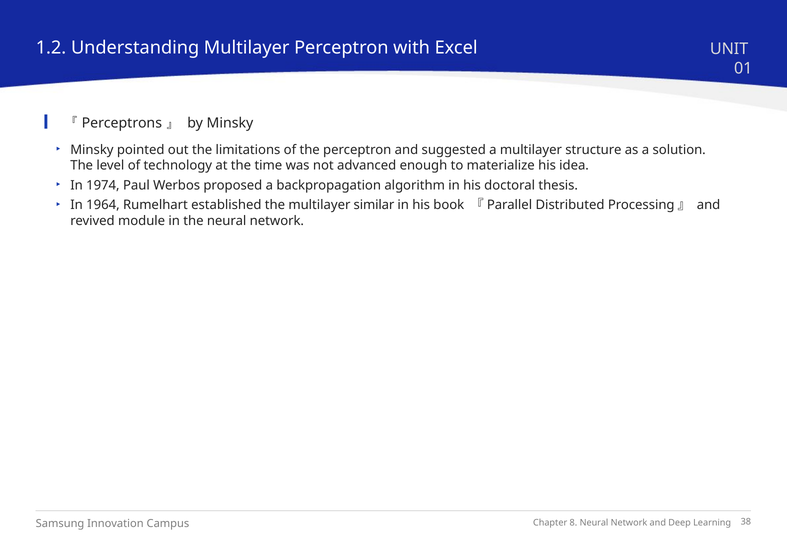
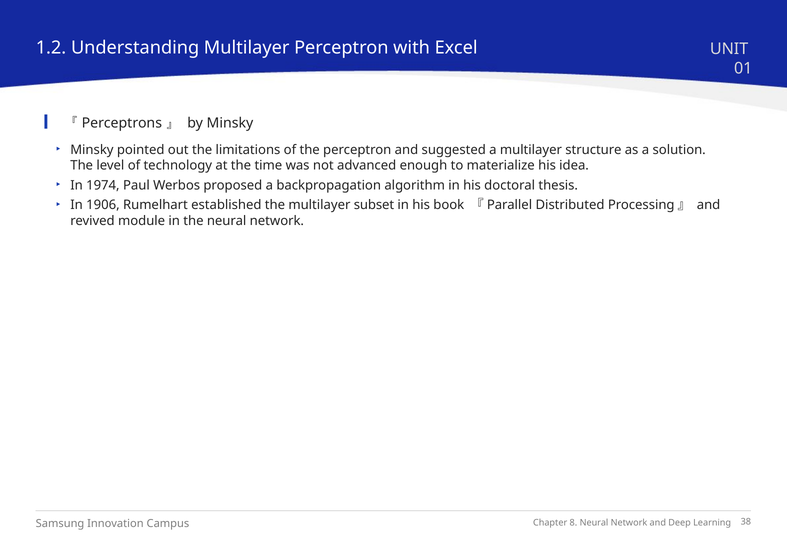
1964: 1964 -> 1906 (103, 205)
similar: similar -> subset (374, 205)
